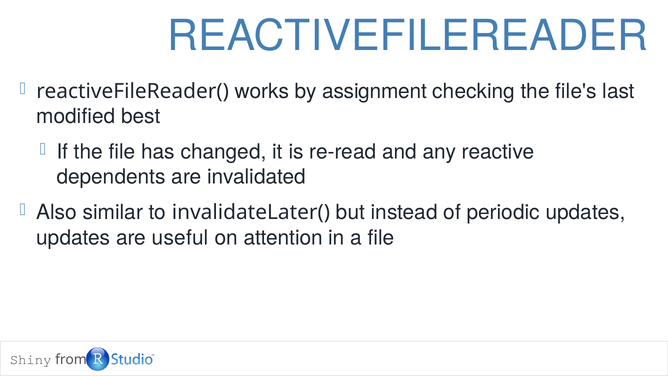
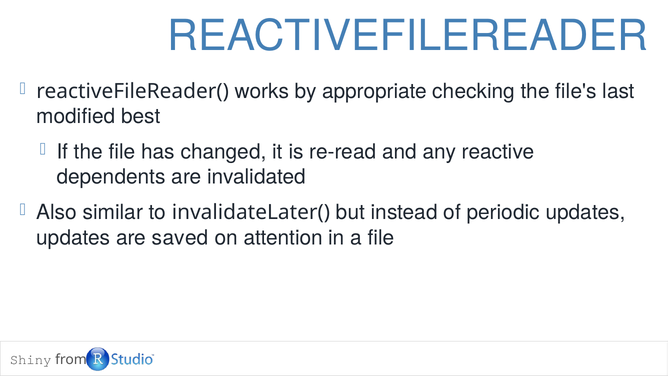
assignment: assignment -> appropriate (375, 91)
useful: useful -> saved (180, 237)
